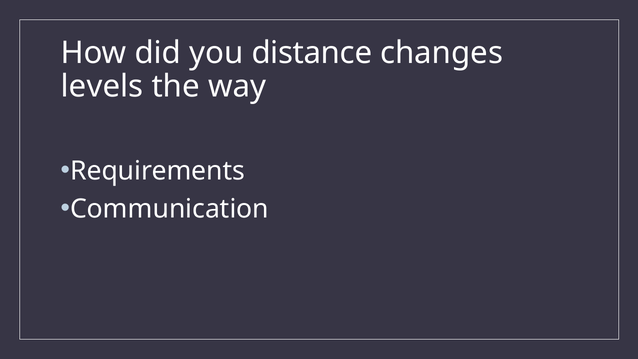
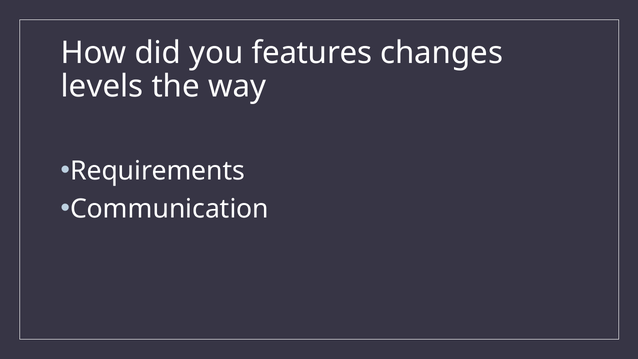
distance: distance -> features (312, 53)
